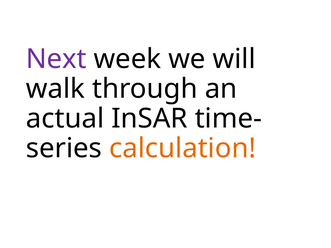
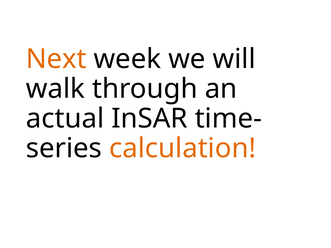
Next colour: purple -> orange (56, 59)
